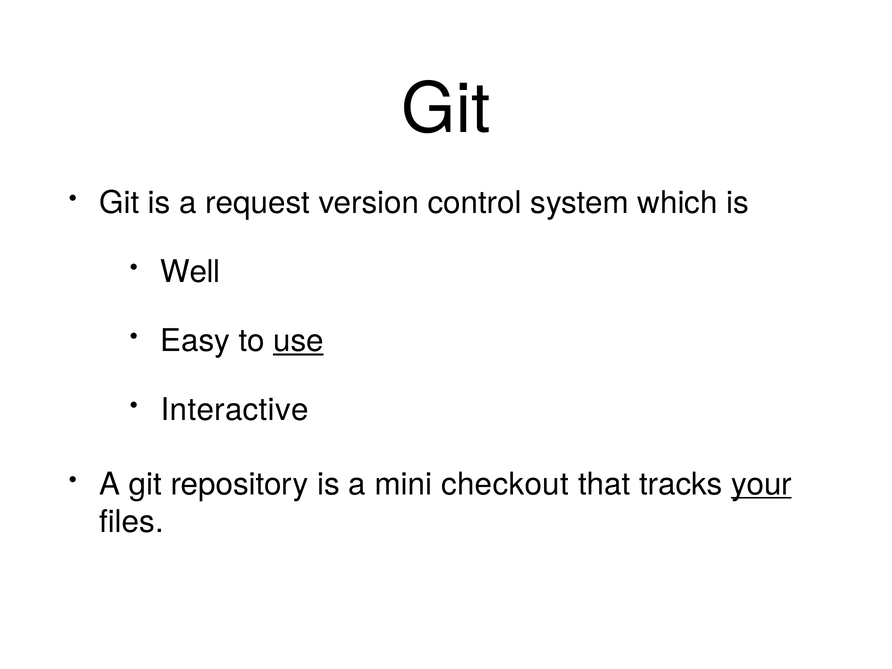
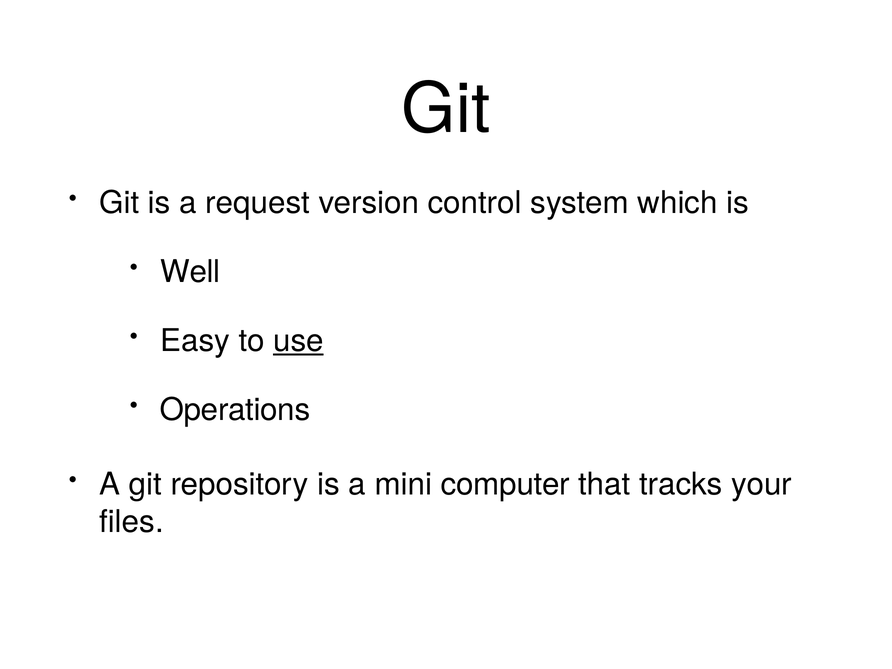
Interactive: Interactive -> Operations (235, 410)
checkout: checkout -> computer (505, 484)
your underline: present -> none (762, 484)
